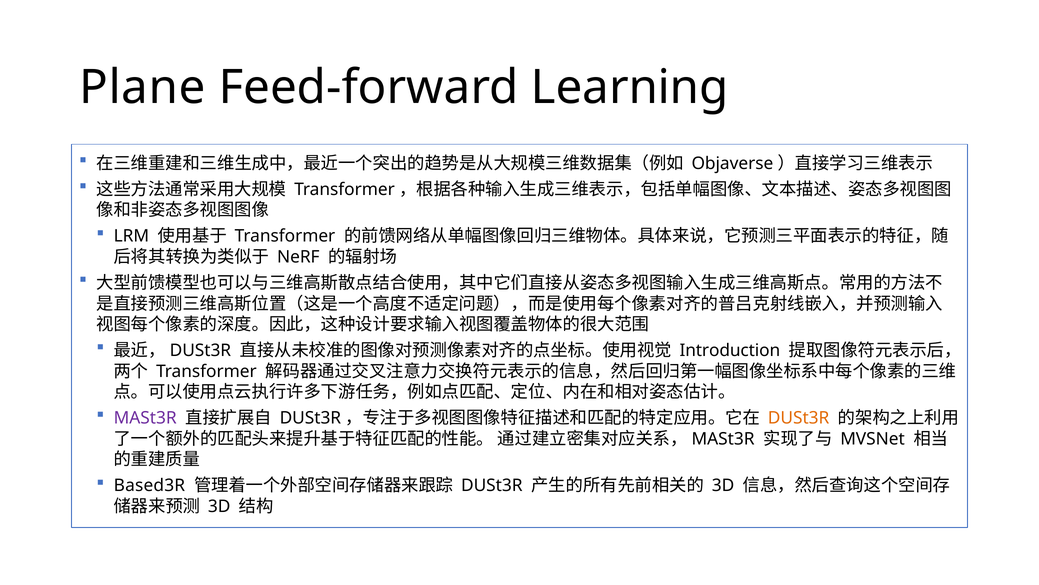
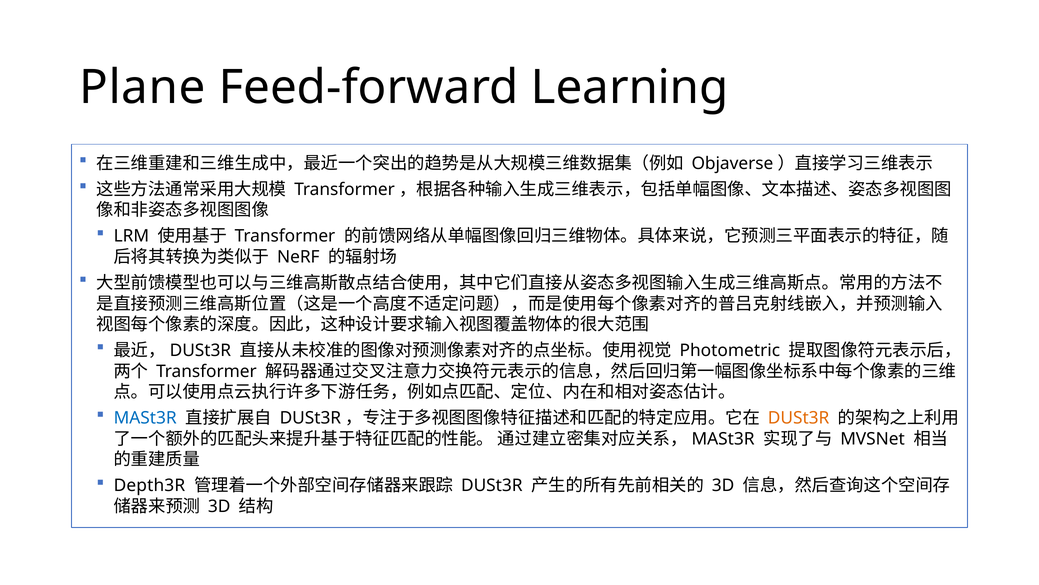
Introduction: Introduction -> Photometric (730, 350)
MASt3R colour: purple -> blue (145, 418)
Based3R: Based3R -> Depth3R (149, 485)
